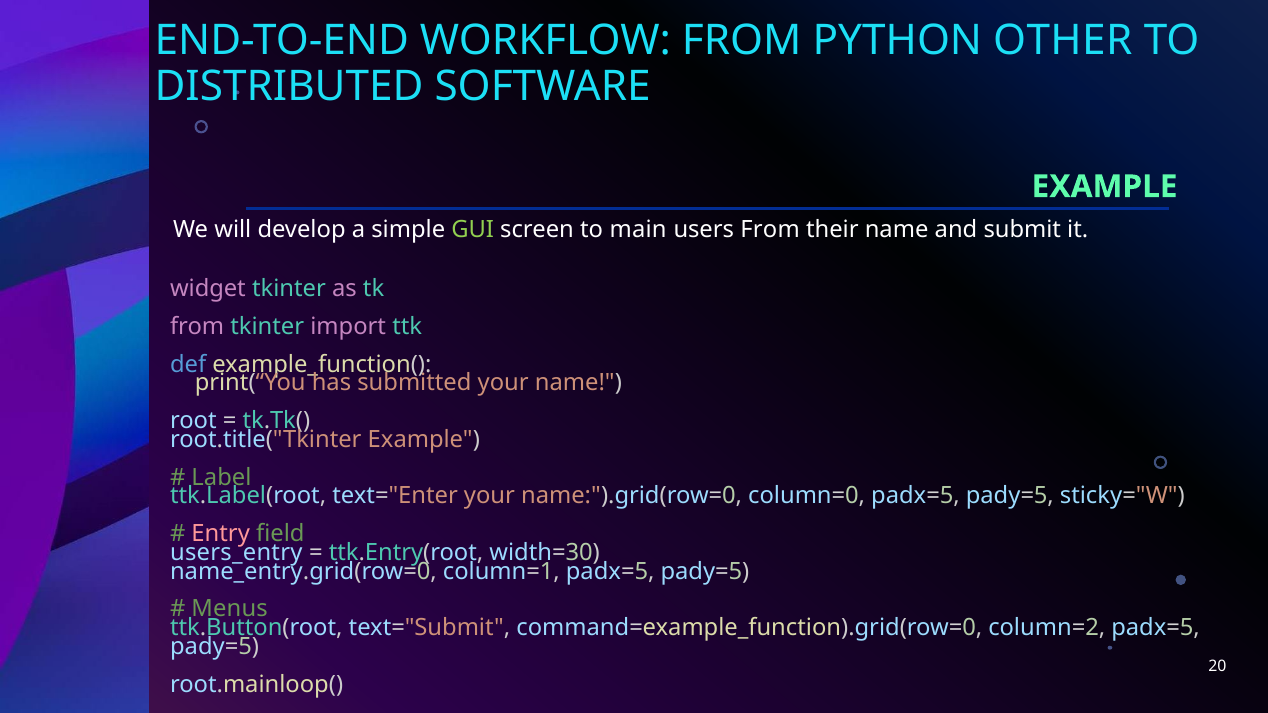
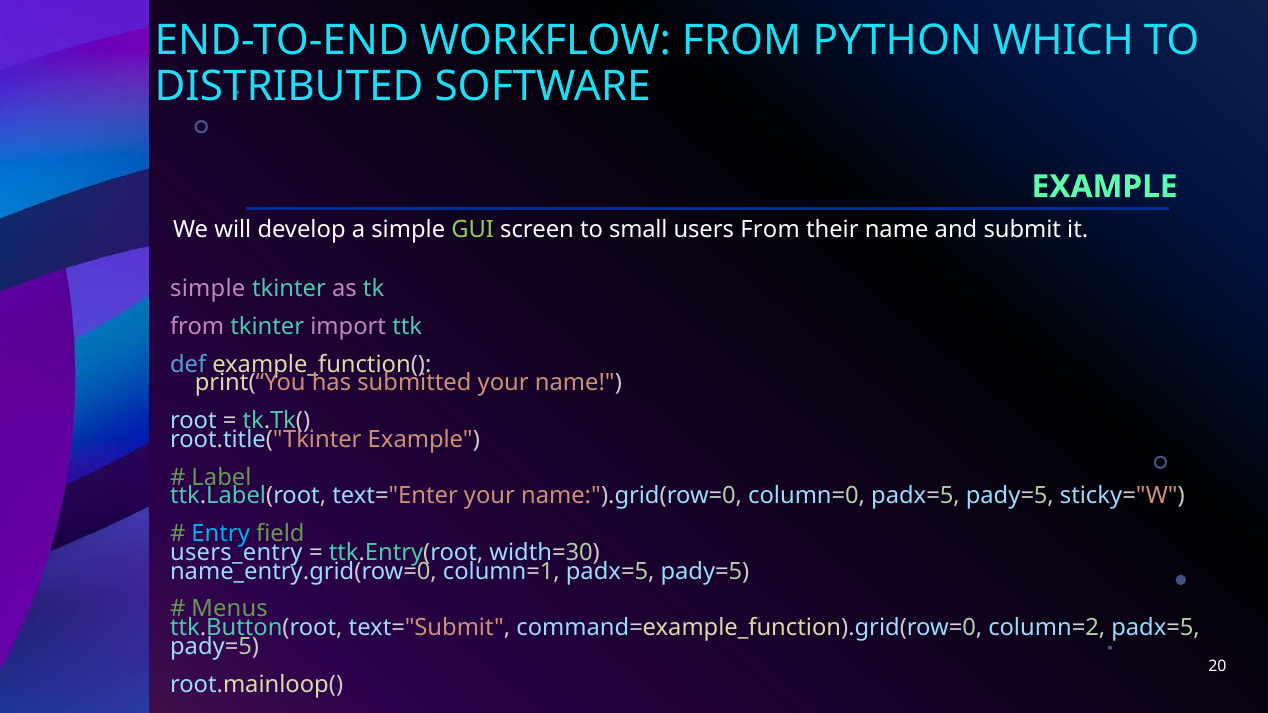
OTHER: OTHER -> WHICH (1063, 41)
main: main -> small (638, 229)
widget: widget -> simple (208, 289)
Entry colour: pink -> light blue (221, 534)
